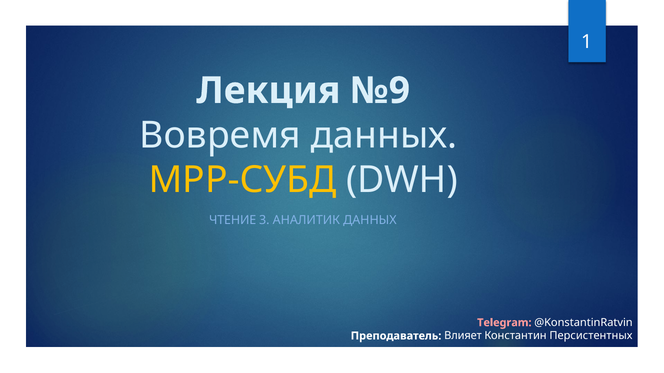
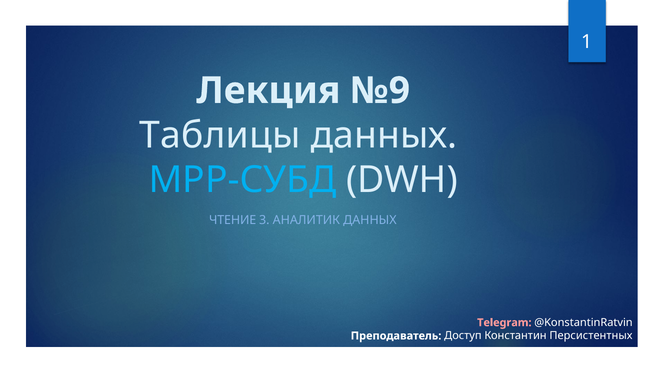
Вовремя: Вовремя -> Таблицы (220, 136)
МРР-СУБД colour: yellow -> light blue (243, 180)
Влияет: Влияет -> Доступ (463, 336)
